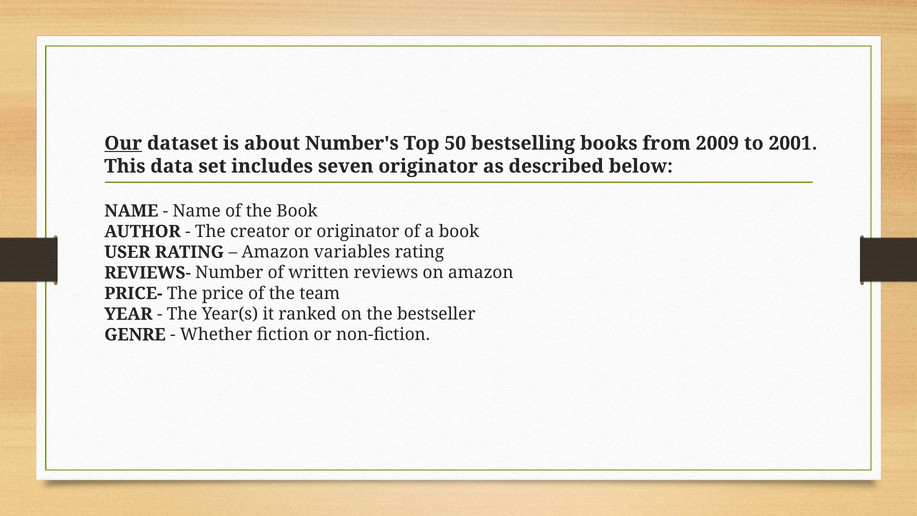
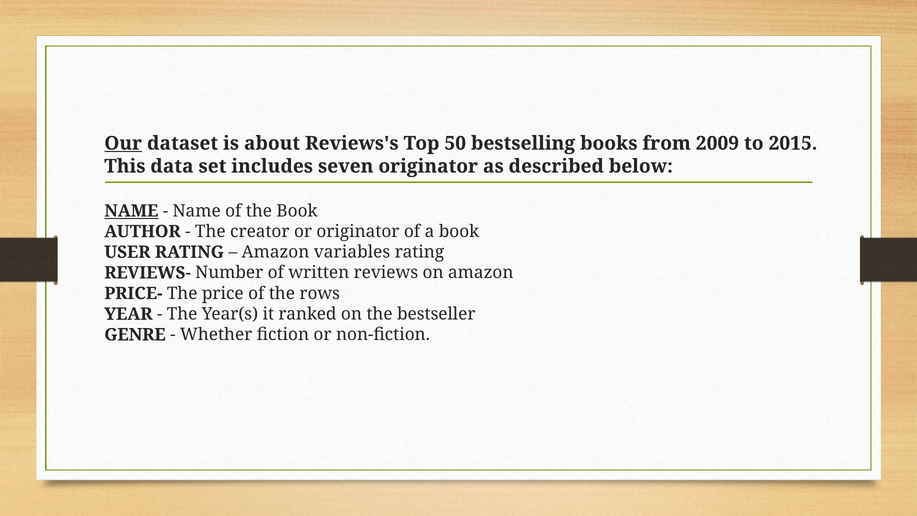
Number's: Number's -> Reviews's (352, 143)
2001: 2001 -> 2015 (793, 143)
NAME underline: none -> present (131, 211)
team: team -> rows (320, 293)
